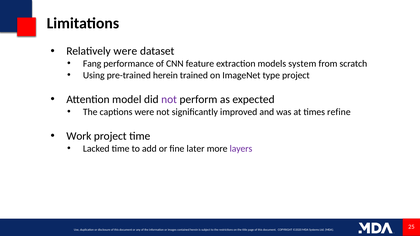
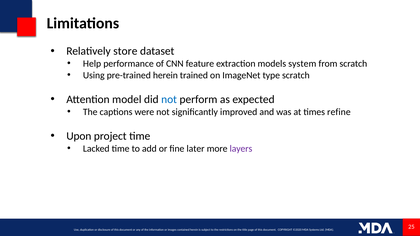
Relatively were: were -> store (125, 51)
Fang: Fang -> Help (92, 64)
type project: project -> scratch (296, 75)
not colour: purple -> blue (169, 100)
Work: Work -> Upon (79, 136)
